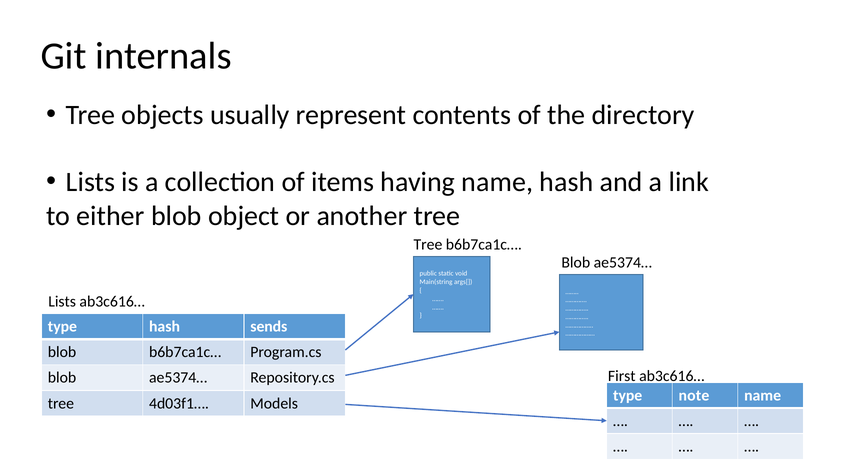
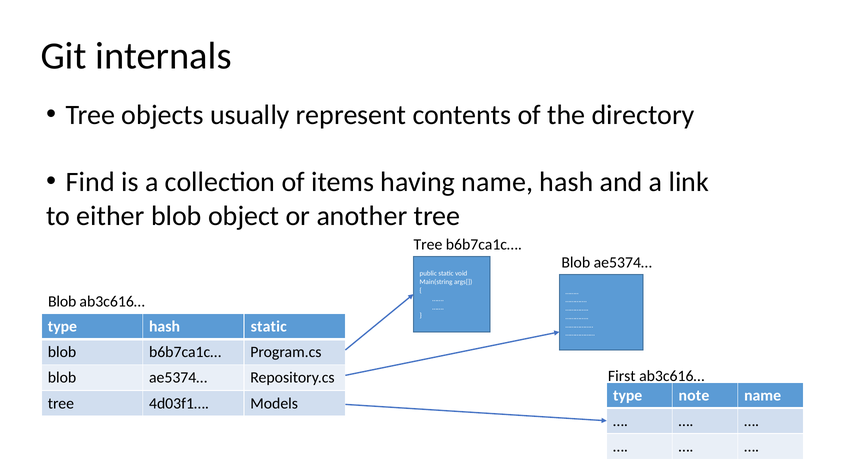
Lists: Lists -> Find (90, 182)
Lists: Lists -> Blob (62, 302)
hash sends: sends -> static (269, 327)
